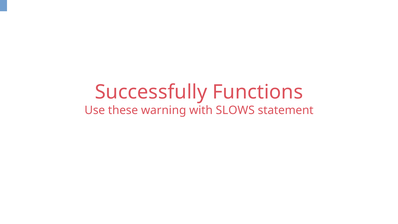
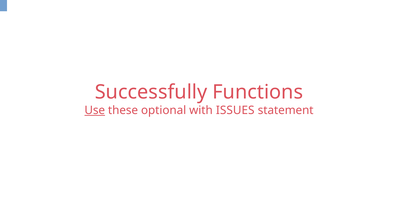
Use underline: none -> present (95, 110)
warning: warning -> optional (164, 110)
SLOWS: SLOWS -> ISSUES (235, 110)
